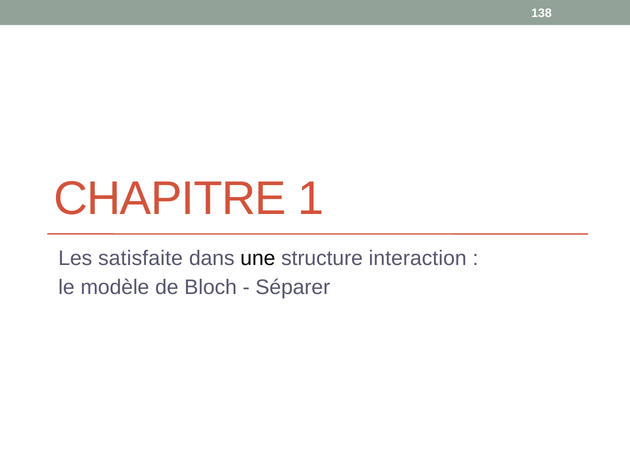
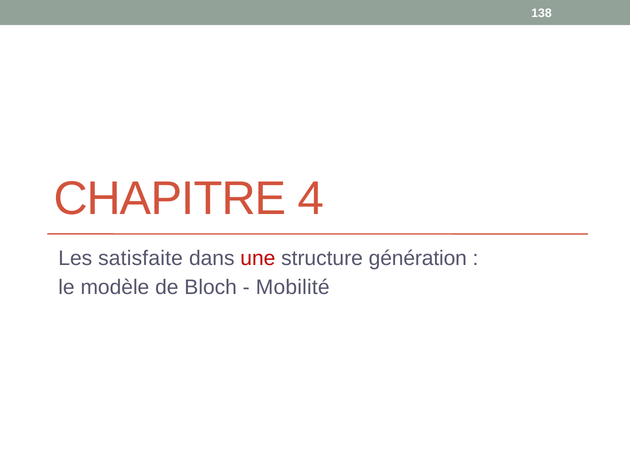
1: 1 -> 4 (311, 199)
une colour: black -> red (258, 258)
interaction: interaction -> génération (418, 258)
Séparer: Séparer -> Mobilité (293, 288)
